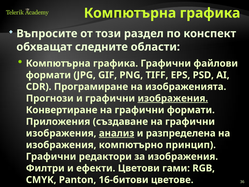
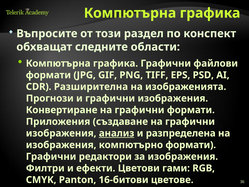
Програмиране: Програмиране -> Разширителна (91, 87)
изображения underline: present -> none (173, 98)
компютърно принцип: принцип -> формати (191, 145)
